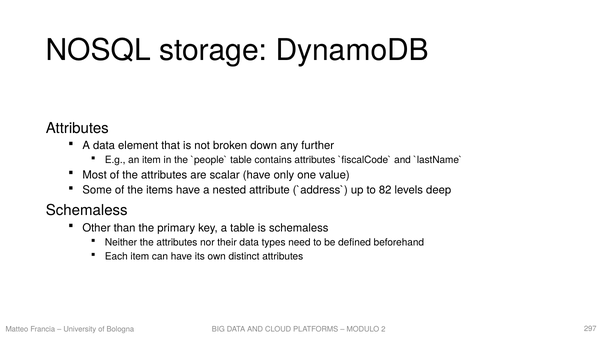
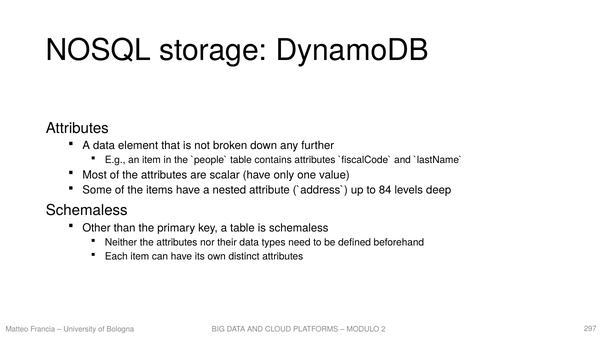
82: 82 -> 84 (385, 190)
